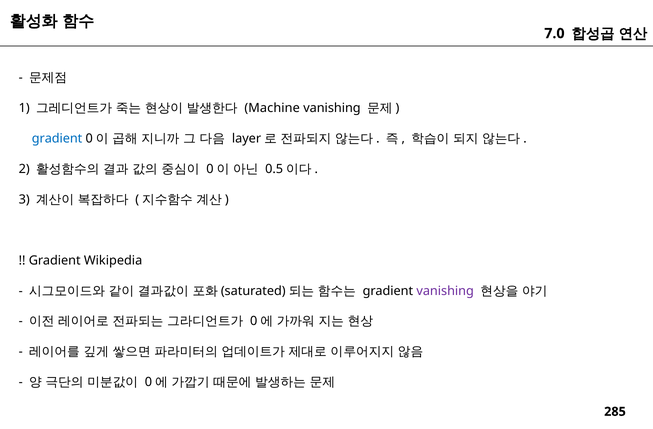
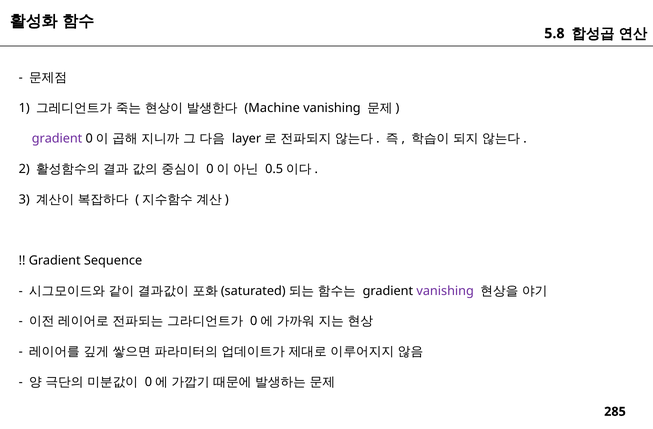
7.0: 7.0 -> 5.8 (554, 33)
gradient colour: blue -> purple (57, 138)
Wikipedia: Wikipedia -> Sequence (113, 260)
